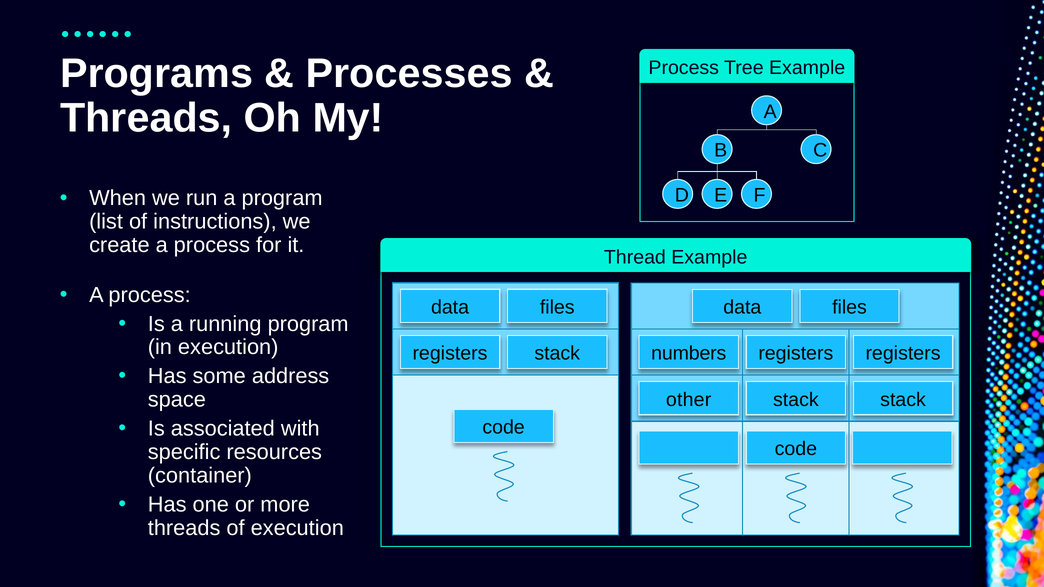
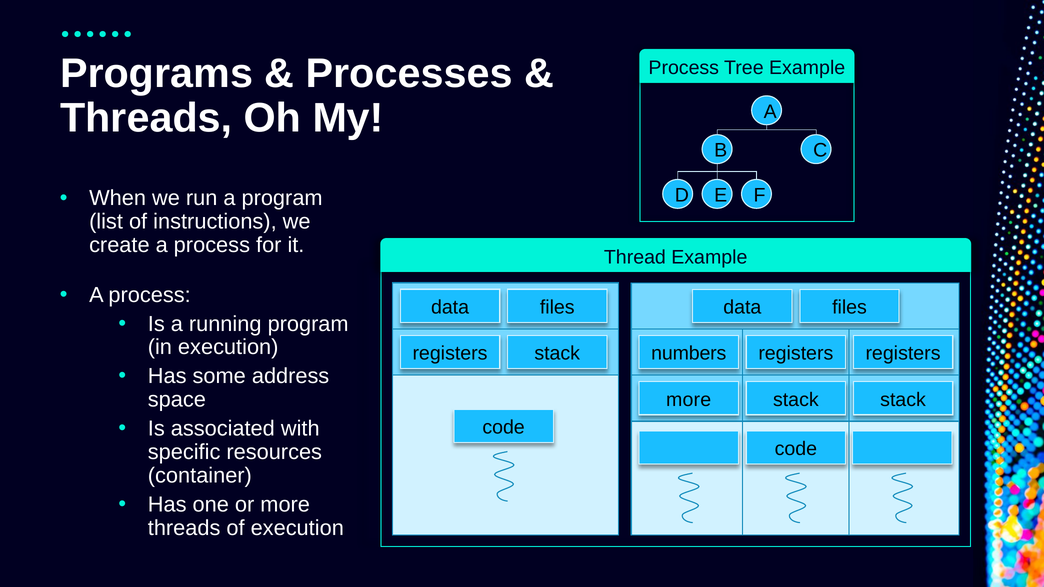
other: other -> more (689, 400)
